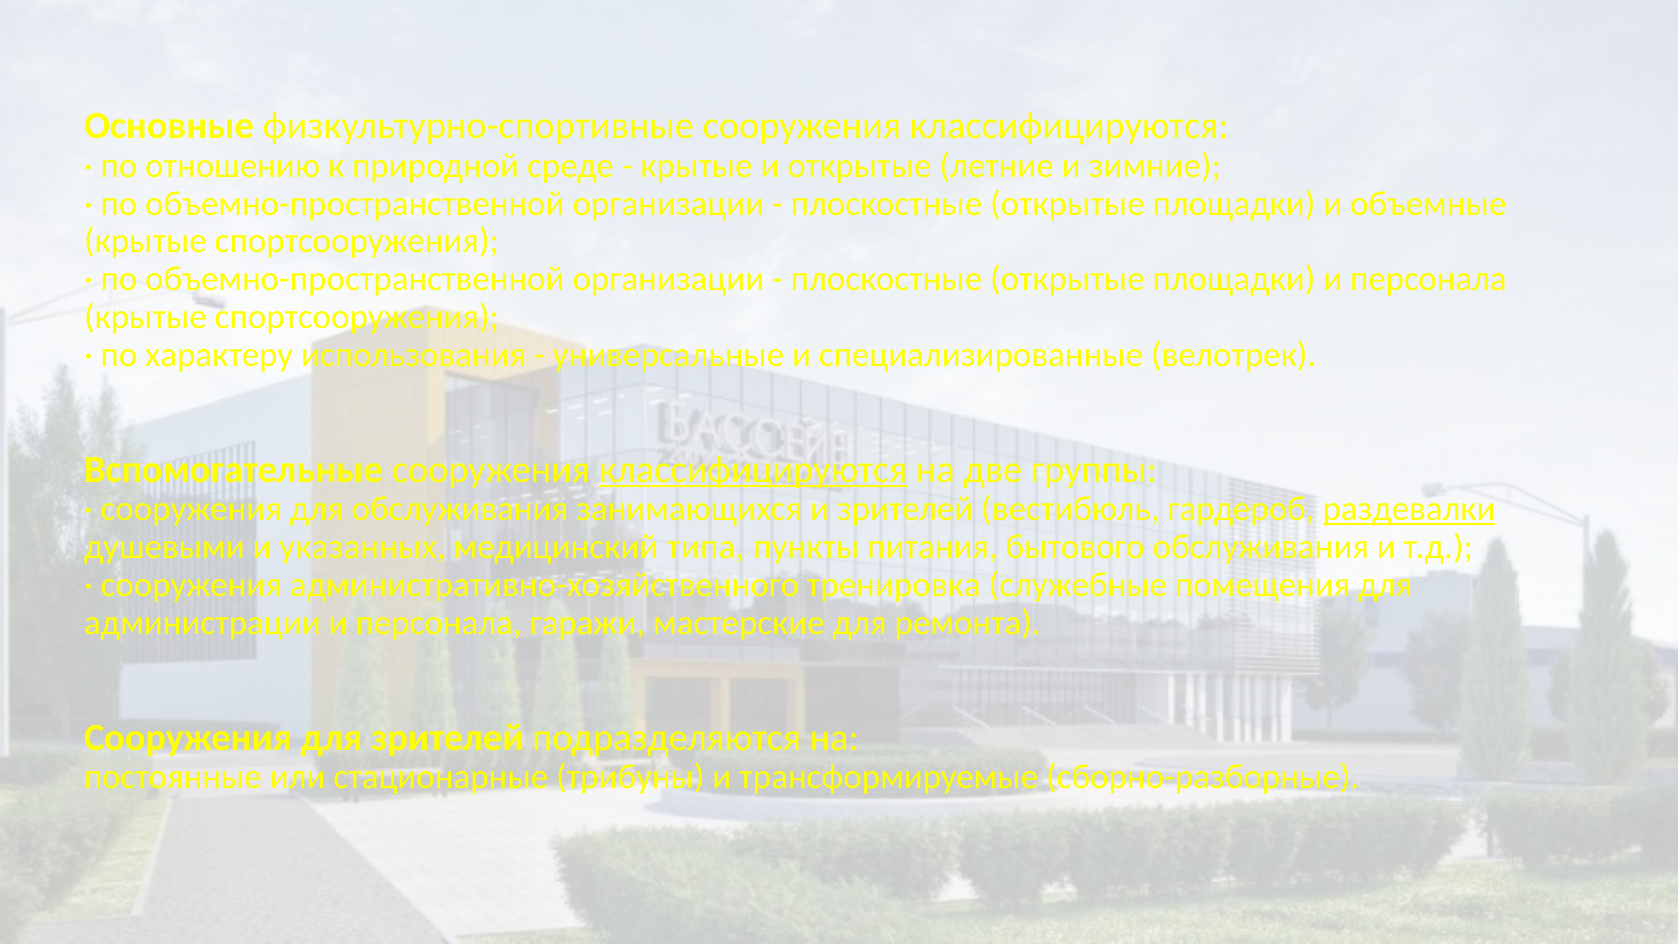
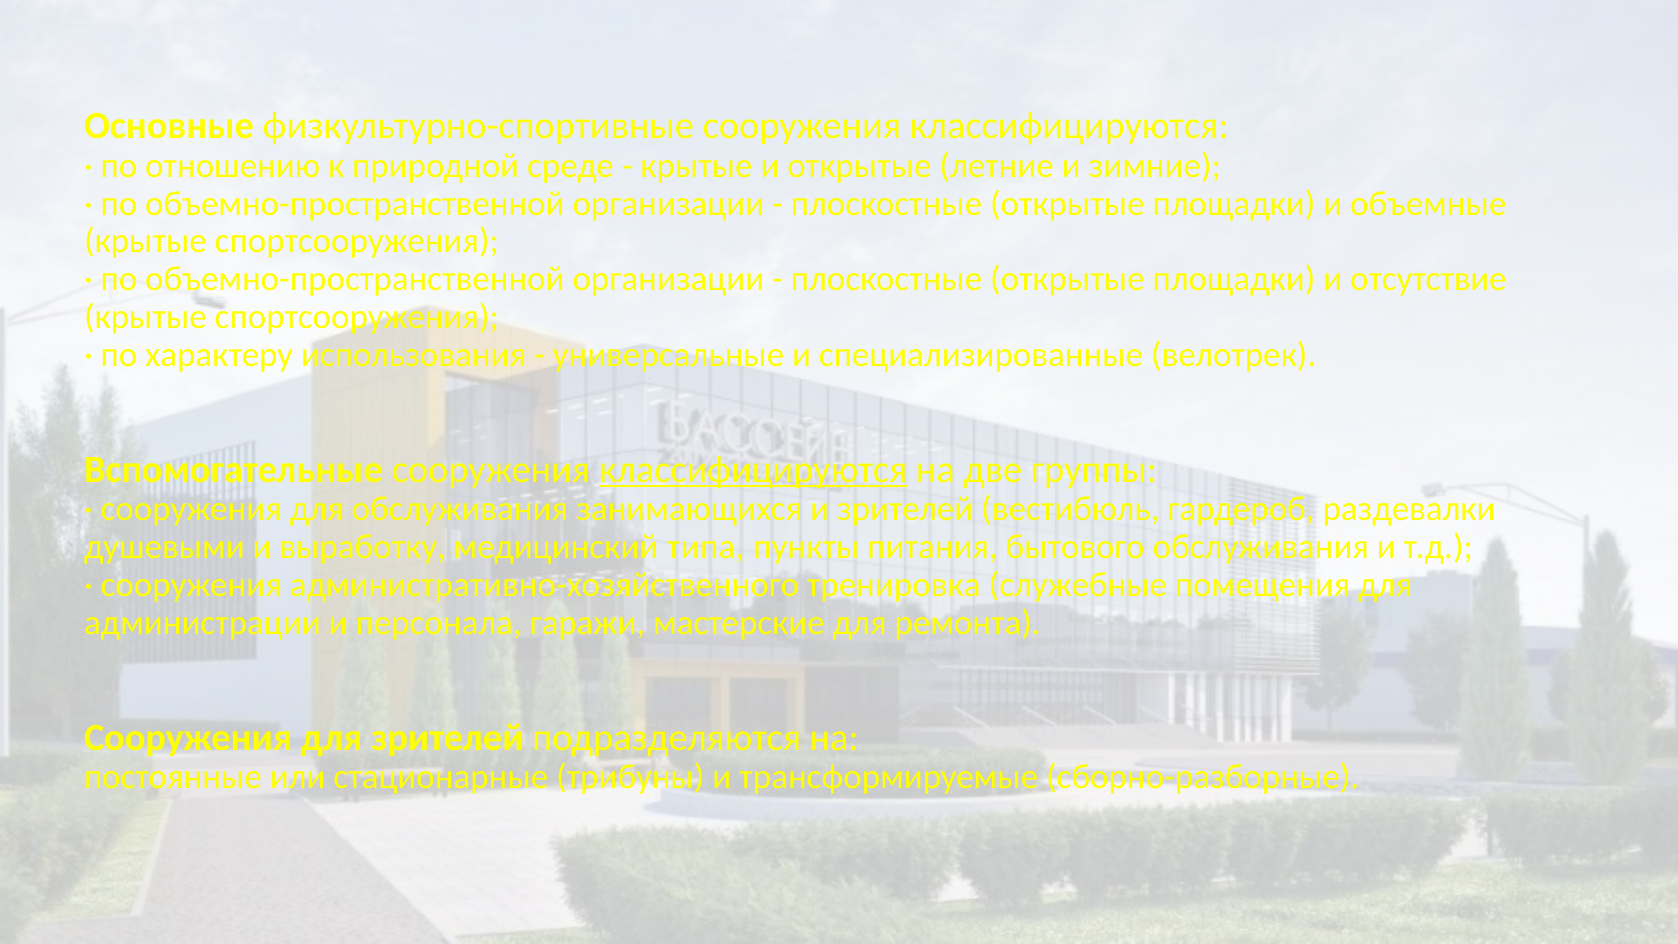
площадки и персонала: персонала -> отсутствие (1428, 279)
раздевалки underline: present -> none (1409, 509)
указанных: указанных -> выработку (363, 547)
